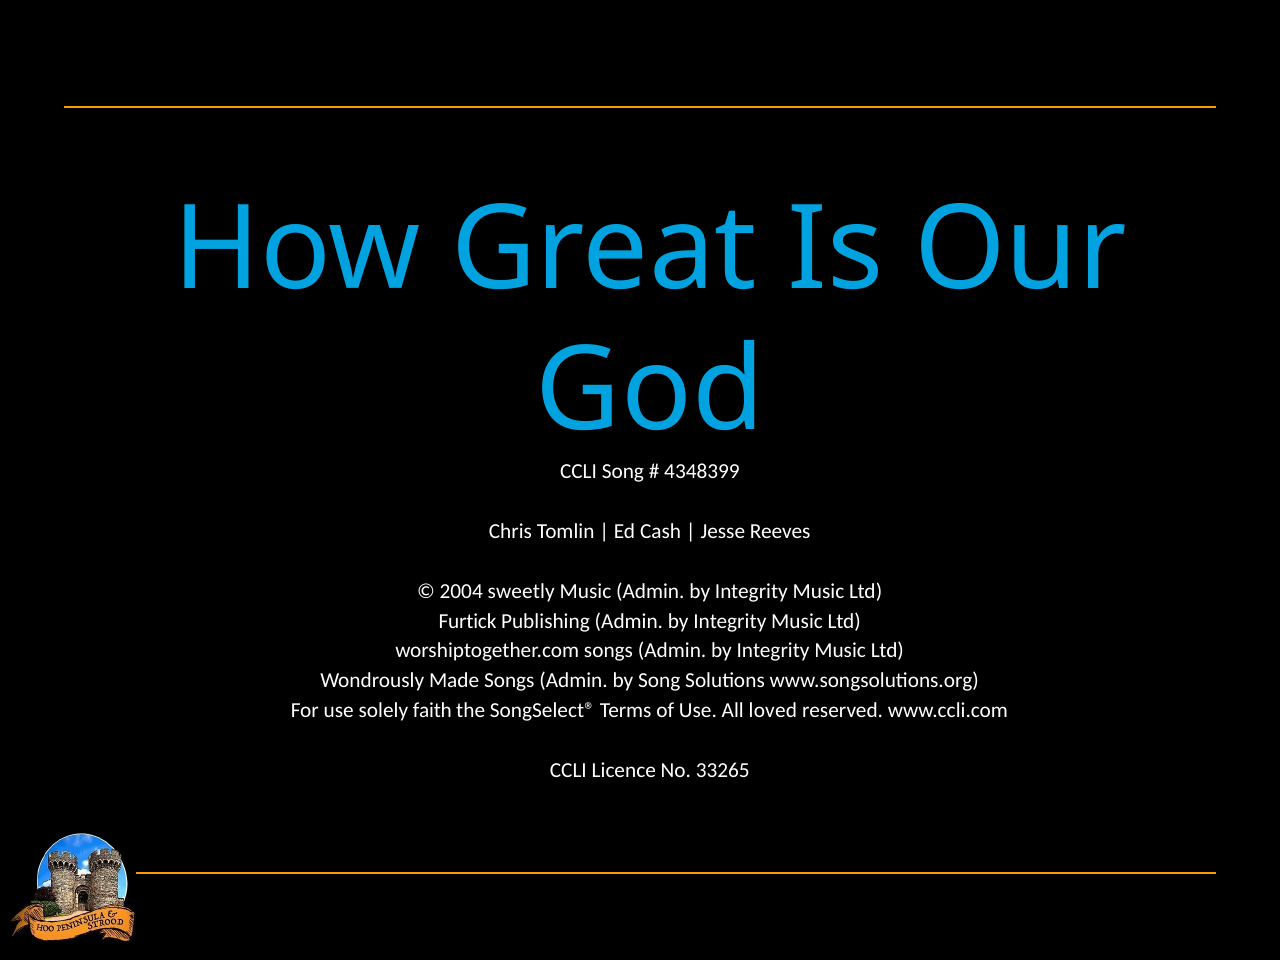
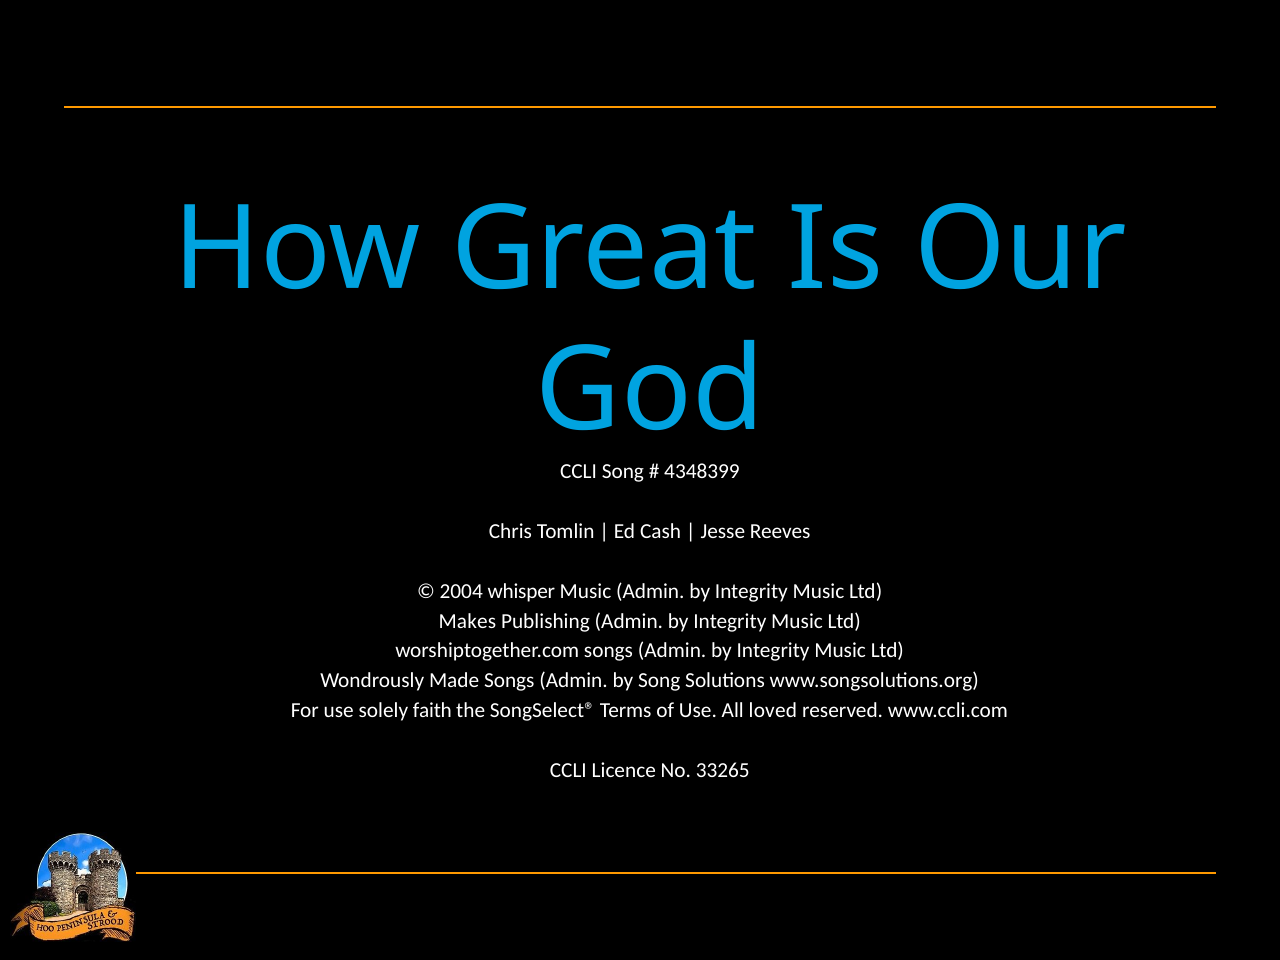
sweetly: sweetly -> whisper (521, 591)
Furtick: Furtick -> Makes (467, 621)
